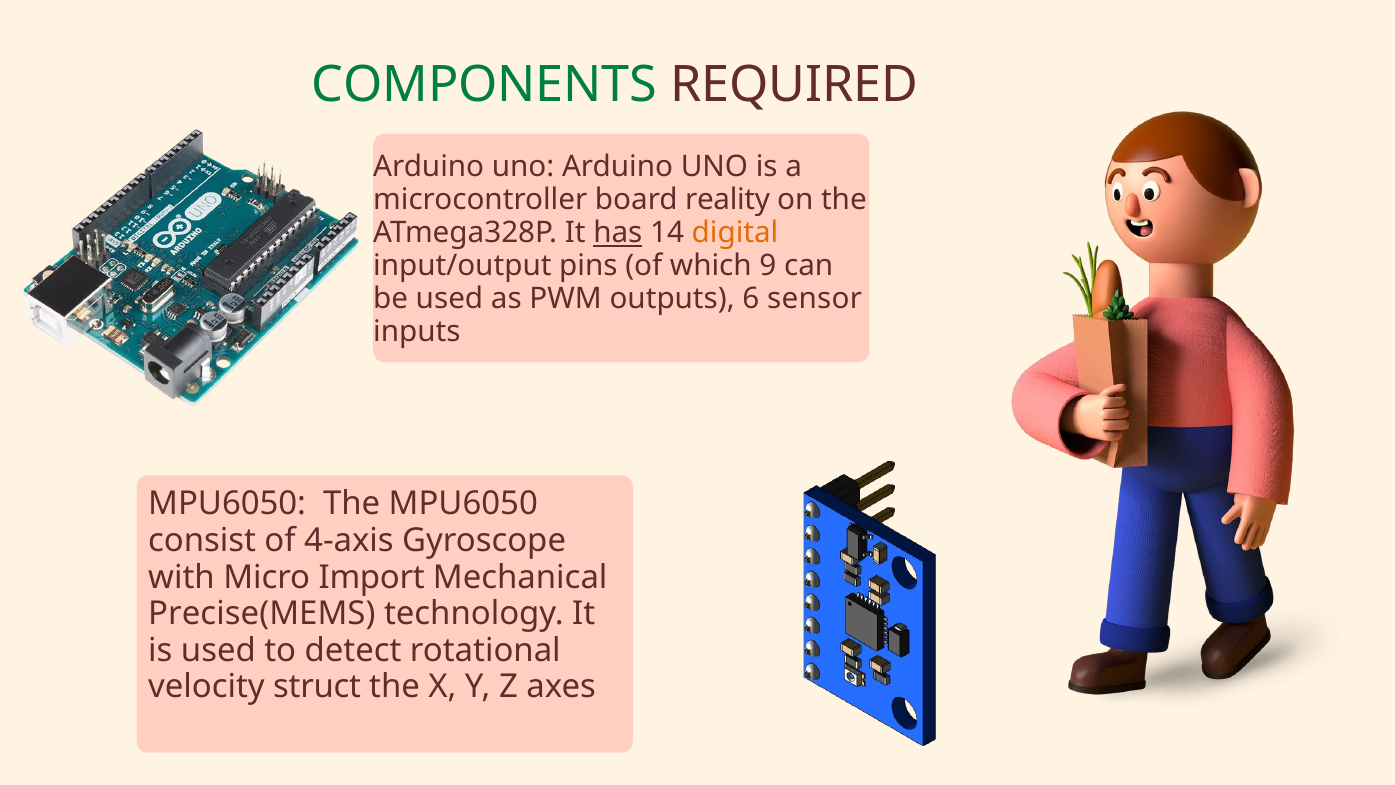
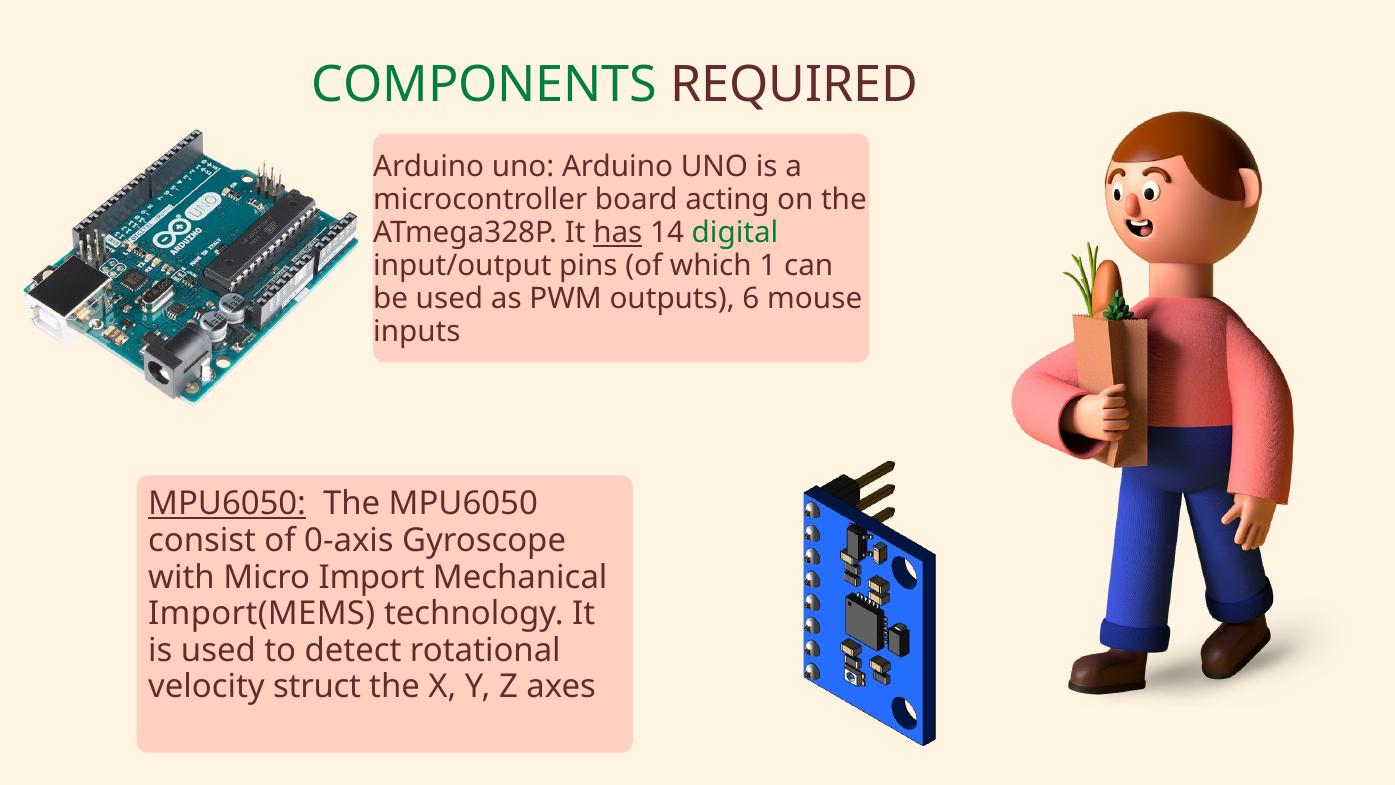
reality: reality -> acting (728, 200)
digital colour: orange -> green (735, 233)
9: 9 -> 1 (768, 266)
sensor: sensor -> mouse (815, 299)
MPU6050 underline: none -> present (227, 504)
4-axis: 4-axis -> 0-axis (349, 540)
Precise(MEMS: Precise(MEMS -> Import(MEMS (262, 614)
